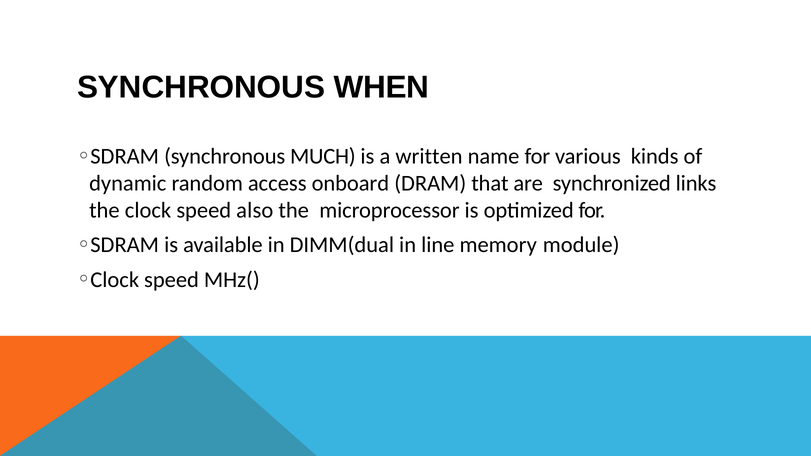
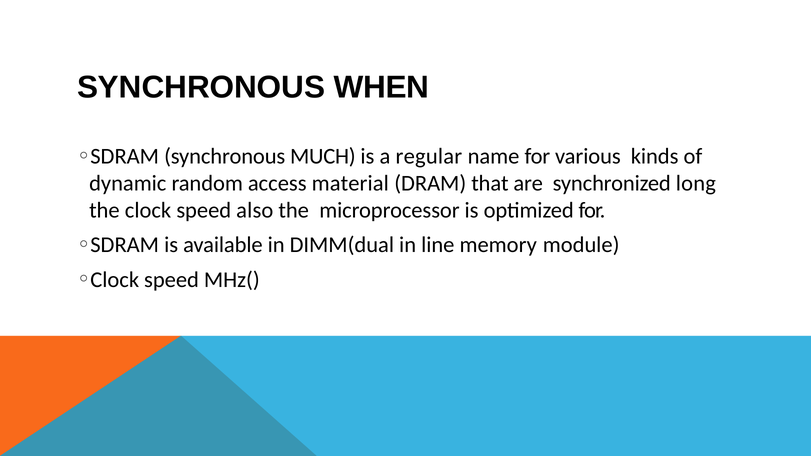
written: written -> regular (429, 156)
onboard: onboard -> material (350, 183)
links: links -> long (696, 183)
